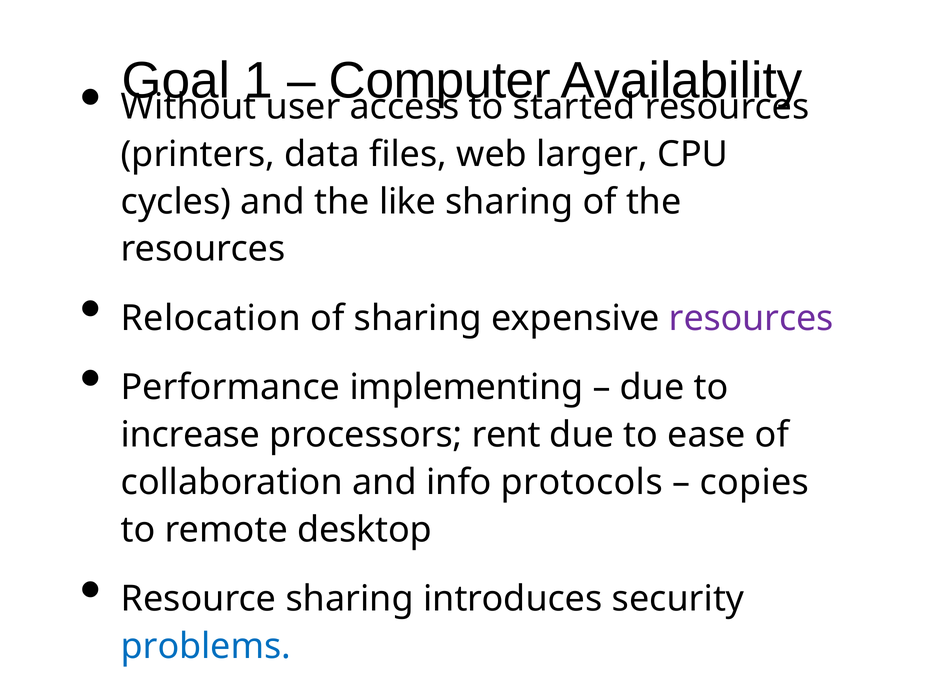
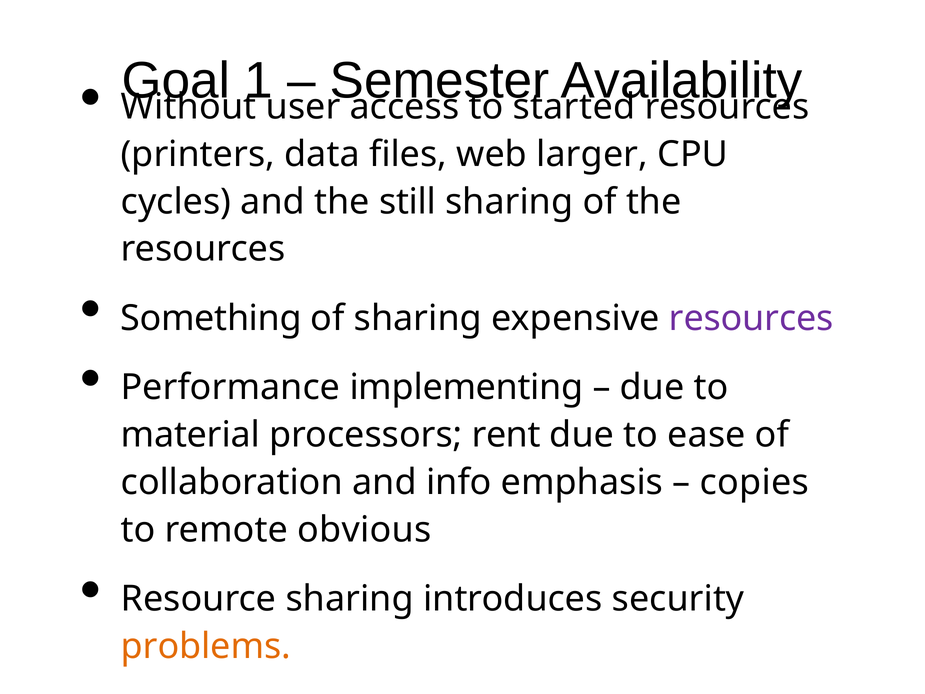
Computer: Computer -> Semester (440, 81)
like: like -> still (408, 202)
Relocation: Relocation -> Something (211, 318)
increase: increase -> material (190, 435)
protocols: protocols -> emphasis (582, 482)
desktop: desktop -> obvious (364, 530)
problems colour: blue -> orange (206, 646)
